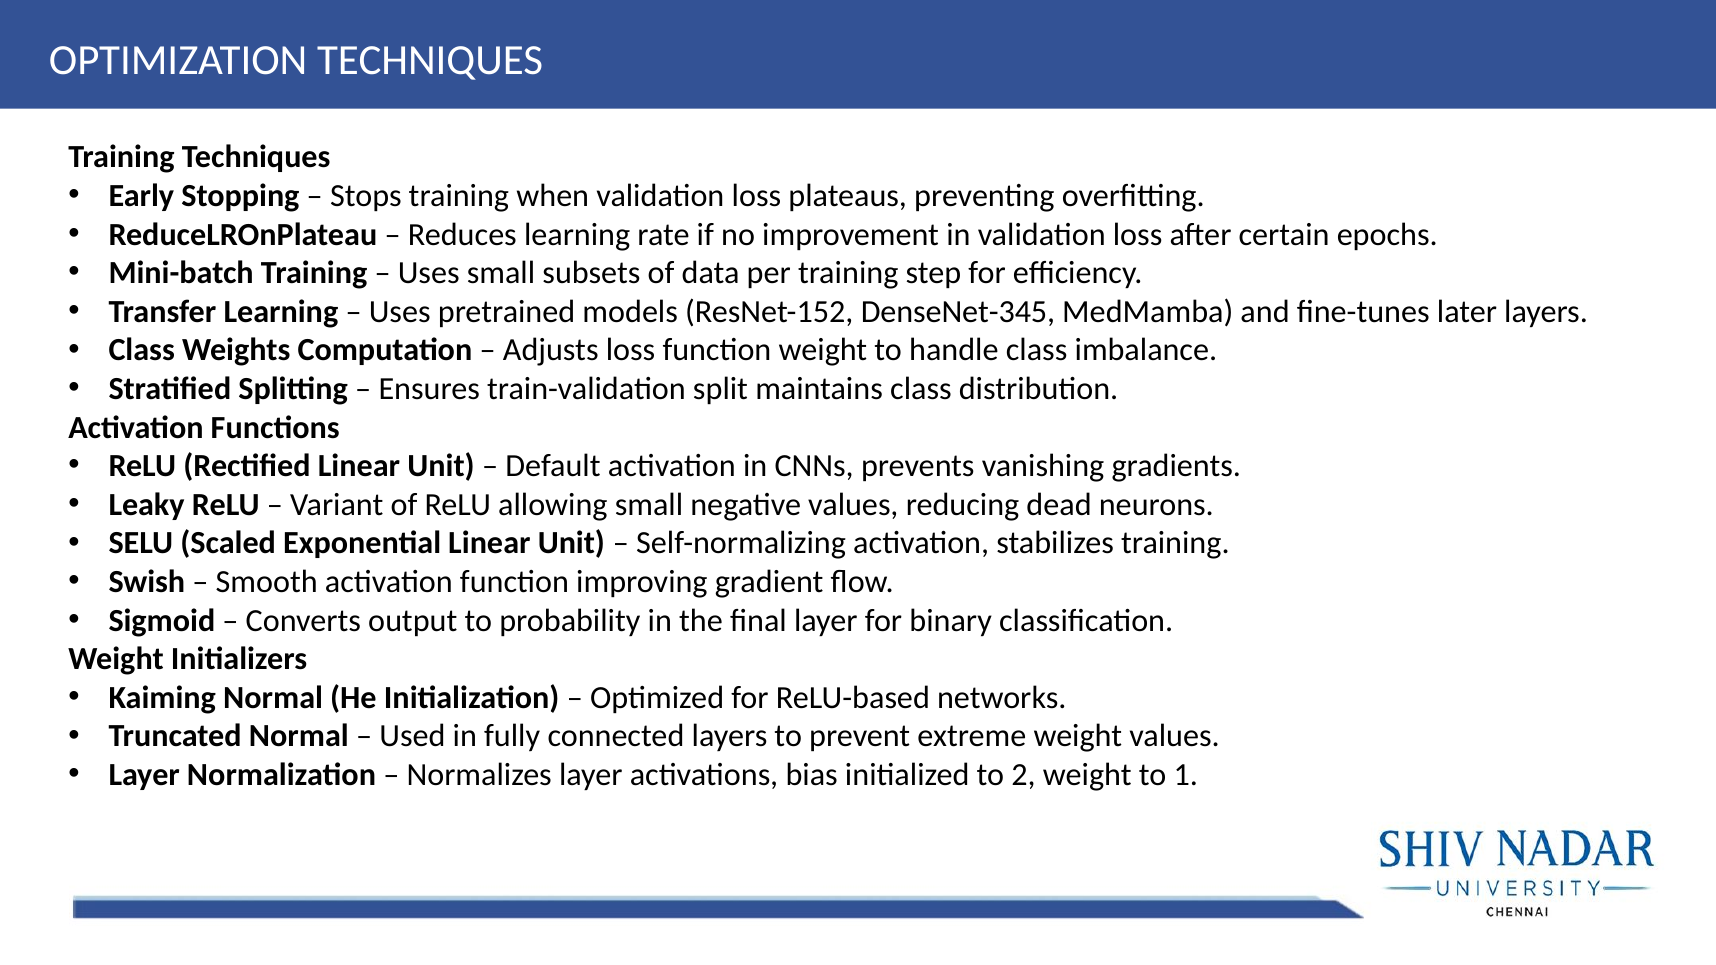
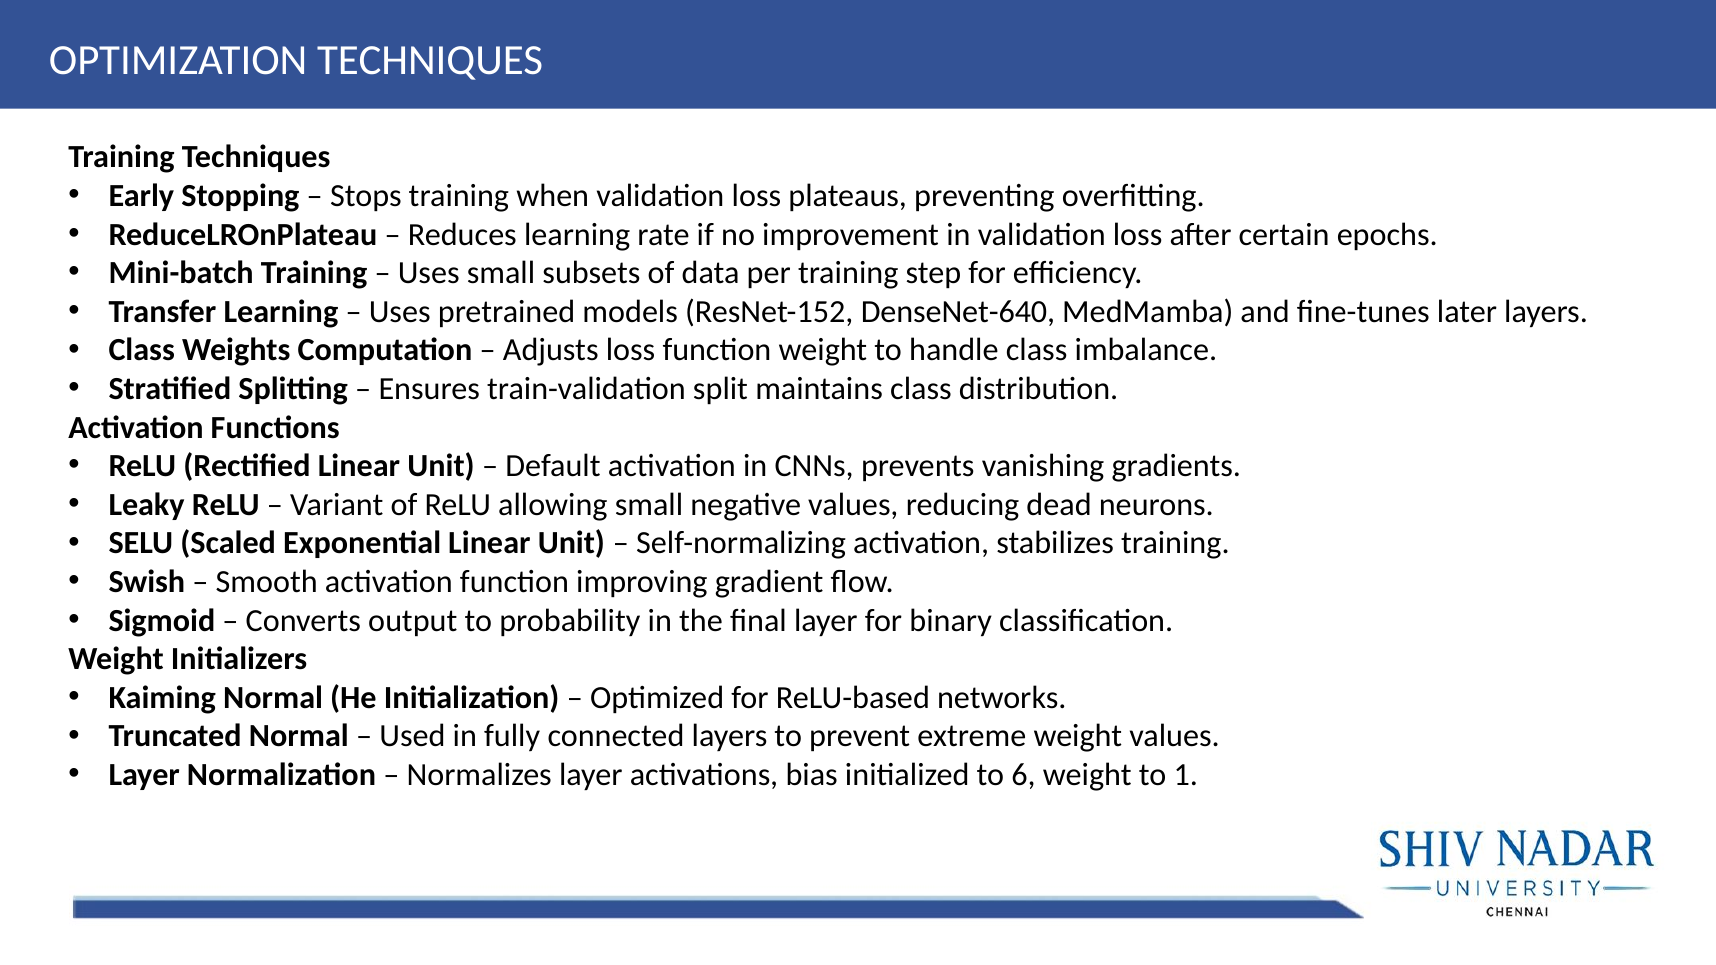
DenseNet-345: DenseNet-345 -> DenseNet-640 (958, 312)
2: 2 -> 6 (1023, 775)
